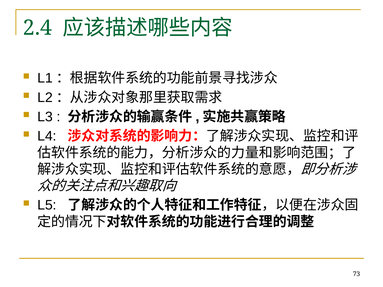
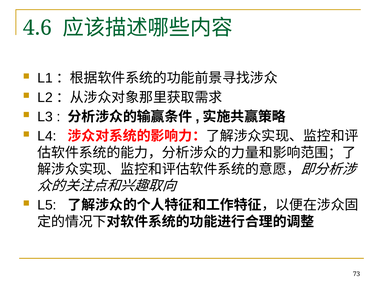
2.4: 2.4 -> 4.6 (38, 28)
